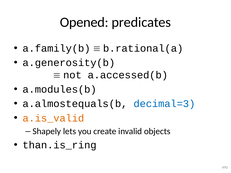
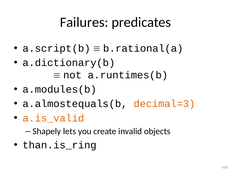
Opened: Opened -> Failures (84, 22)
a.family(b: a.family(b -> a.script(b (56, 48)
a.generosity(b: a.generosity(b -> a.dictionary(b (69, 63)
a.accessed(b: a.accessed(b -> a.runtimes(b (128, 75)
decimal=3 colour: blue -> orange (164, 104)
